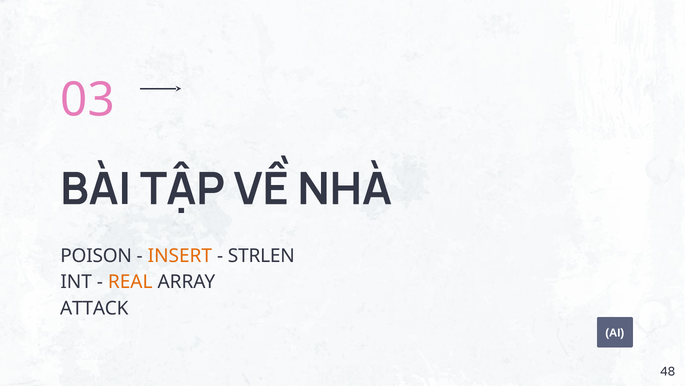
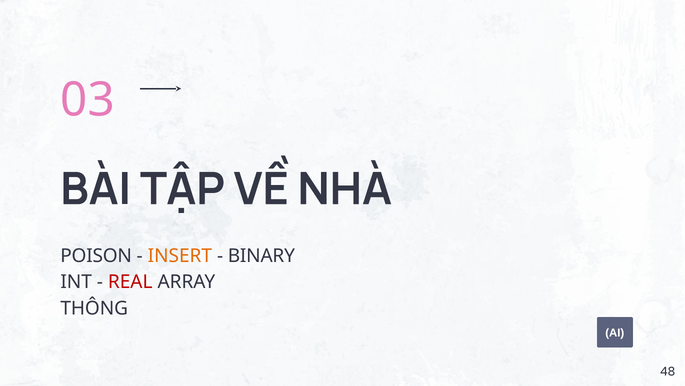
STRLEN: STRLEN -> BINARY (261, 255)
REAL colour: orange -> red (130, 282)
ATTACK: ATTACK -> THÔNG (94, 308)
